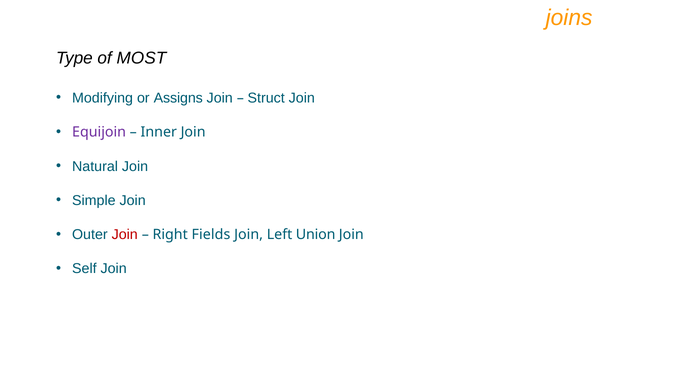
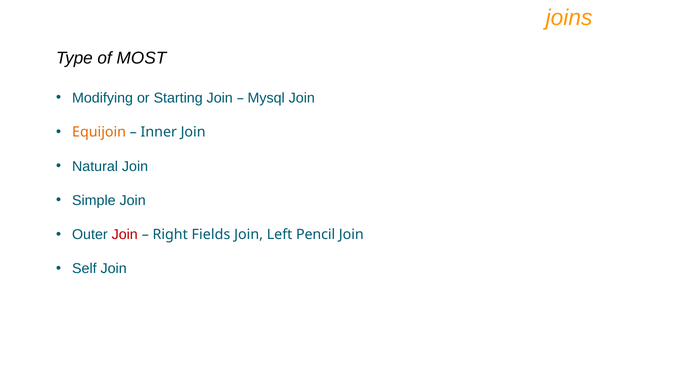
Assigns: Assigns -> Starting (178, 98)
Struct: Struct -> Mysql (266, 98)
Equijoin colour: purple -> orange (99, 132)
Union: Union -> Pencil (316, 235)
